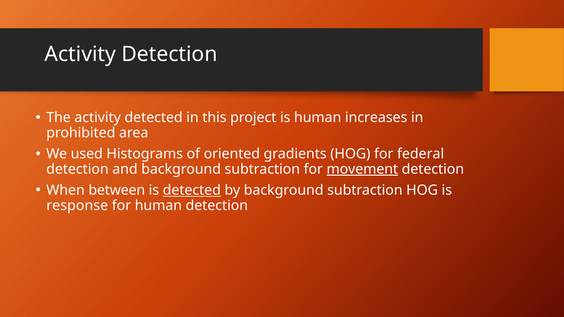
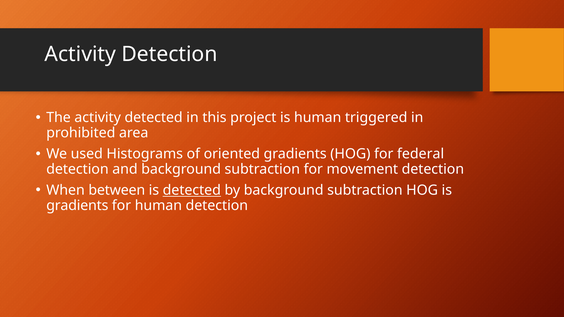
increases: increases -> triggered (376, 118)
movement underline: present -> none (362, 169)
response: response -> gradients (77, 206)
